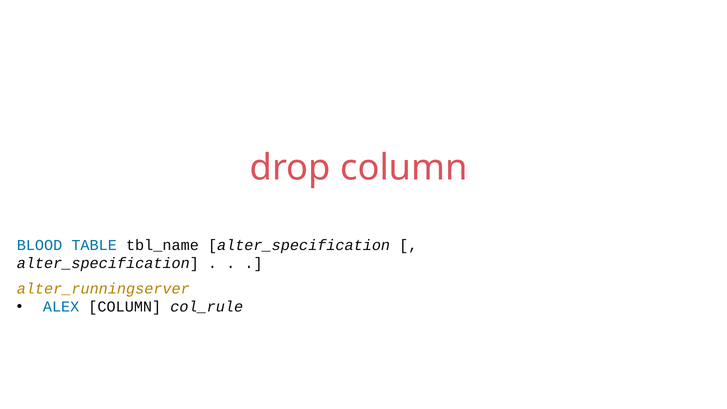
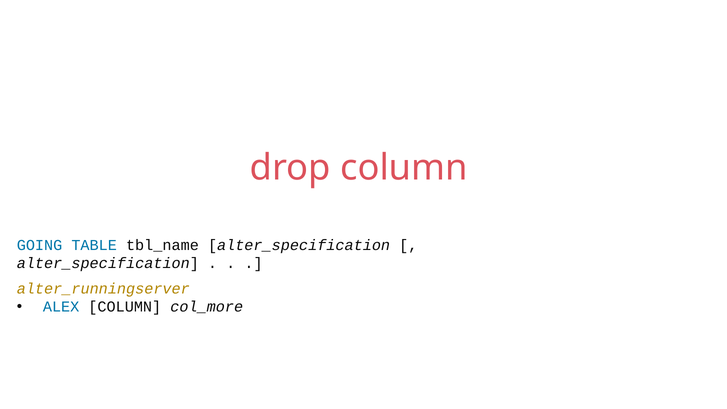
BLOOD: BLOOD -> GOING (40, 245)
col_rule: col_rule -> col_more (207, 307)
